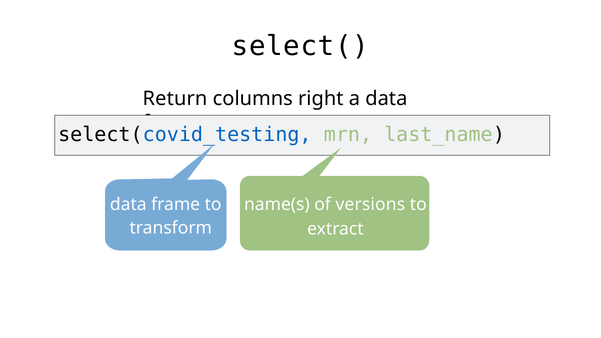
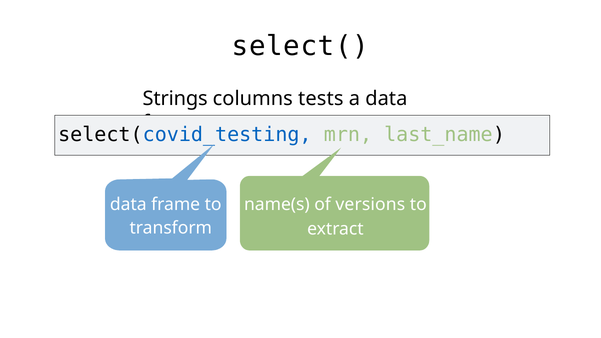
Return: Return -> Strings (175, 99)
right: right -> tests (321, 99)
